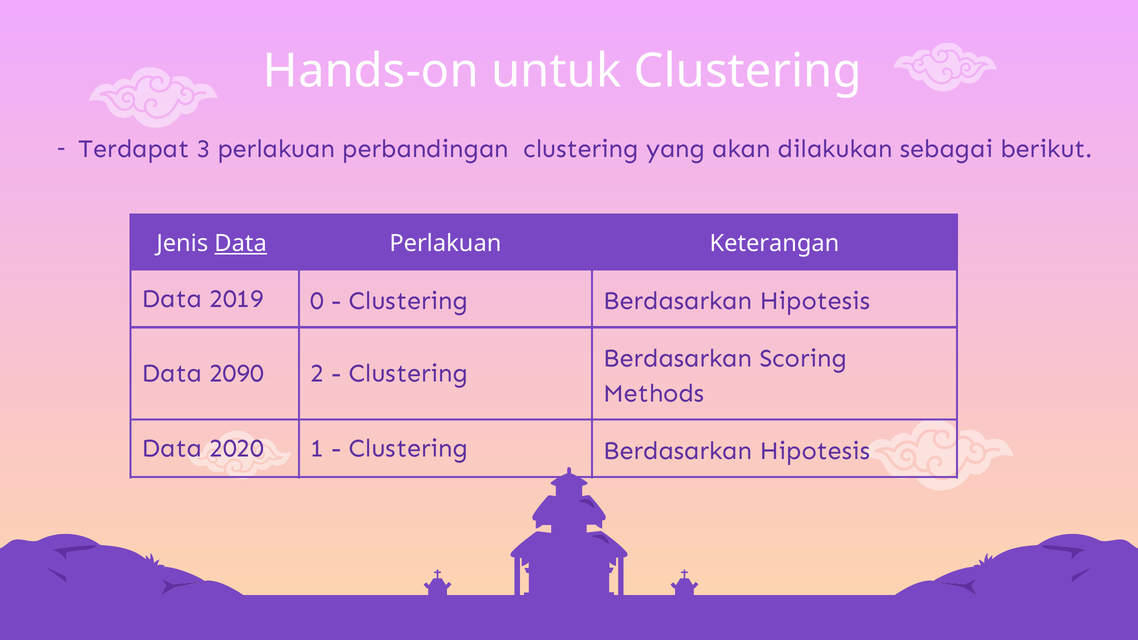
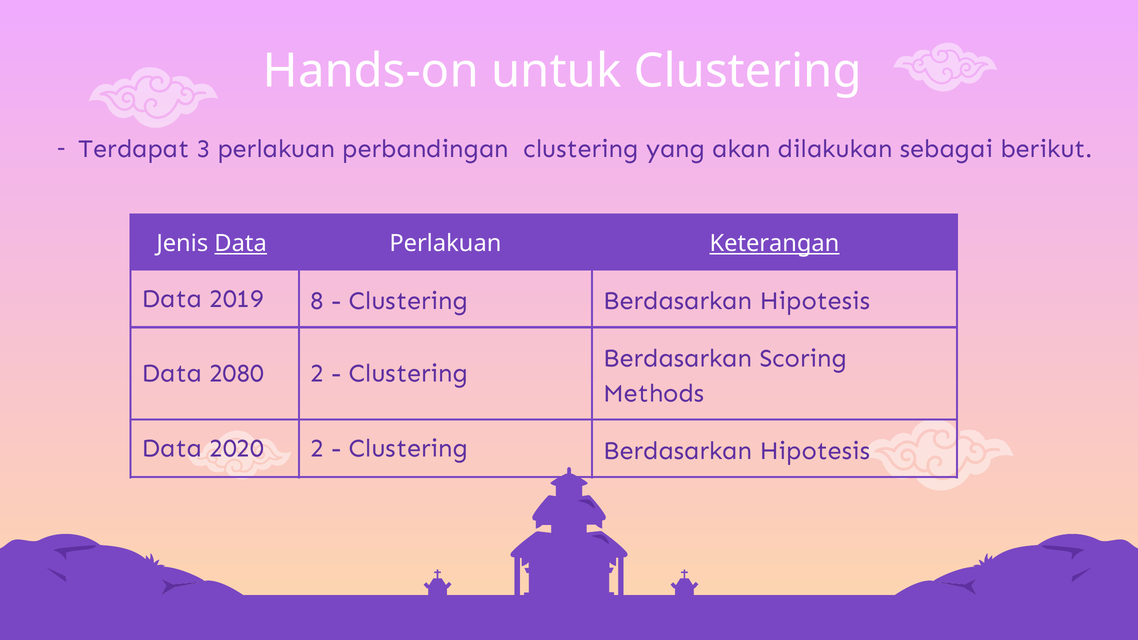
Keterangan underline: none -> present (774, 244)
0: 0 -> 8 (317, 301)
2090: 2090 -> 2080 (237, 374)
2020 1: 1 -> 2 (317, 449)
